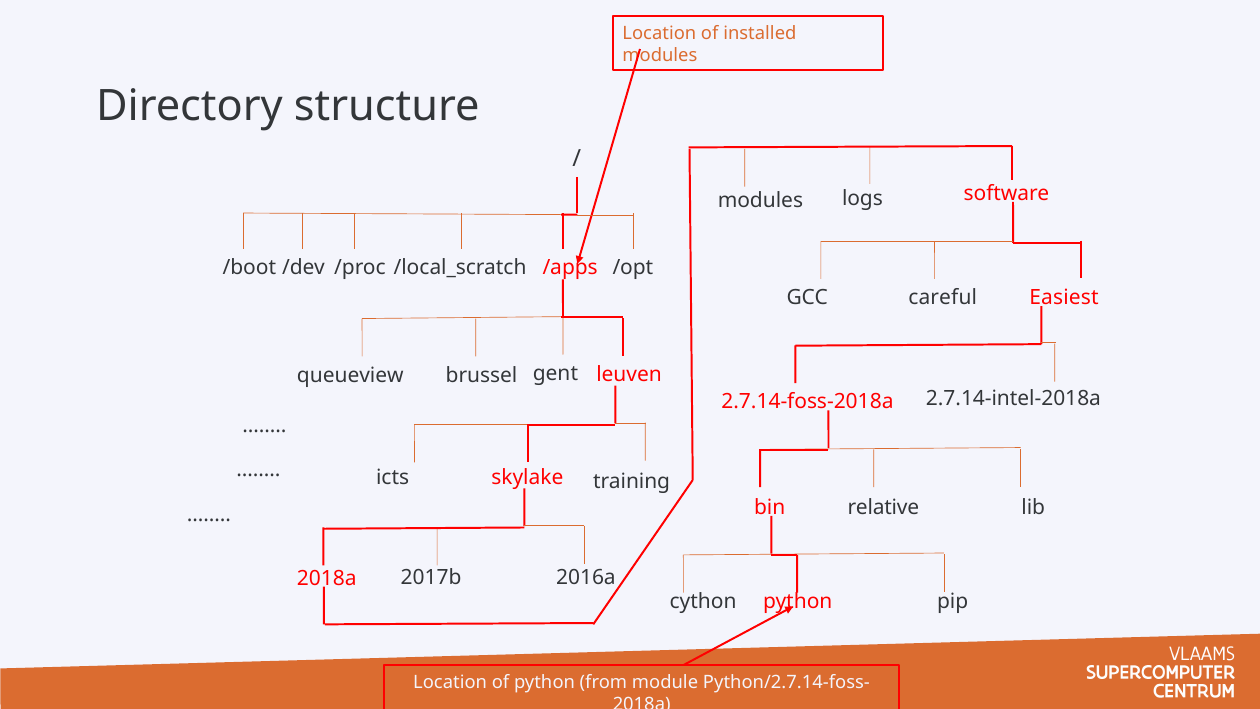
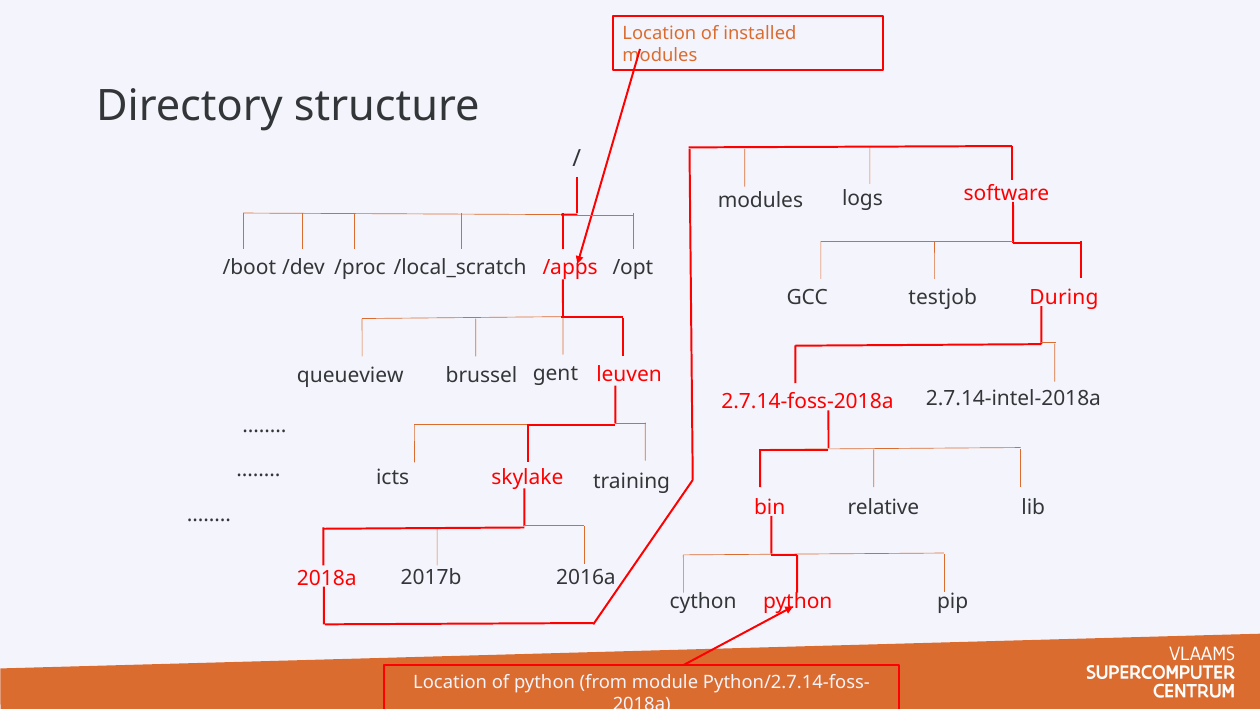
Easiest: Easiest -> During (1064, 297)
careful: careful -> testjob (943, 297)
